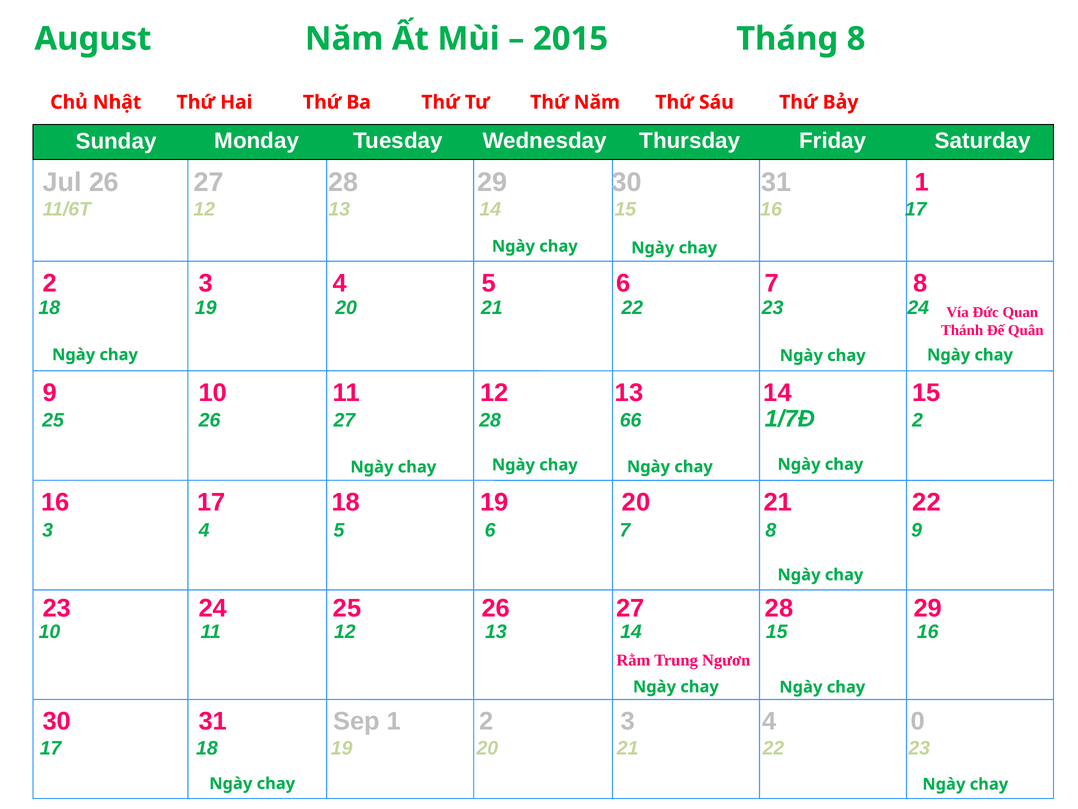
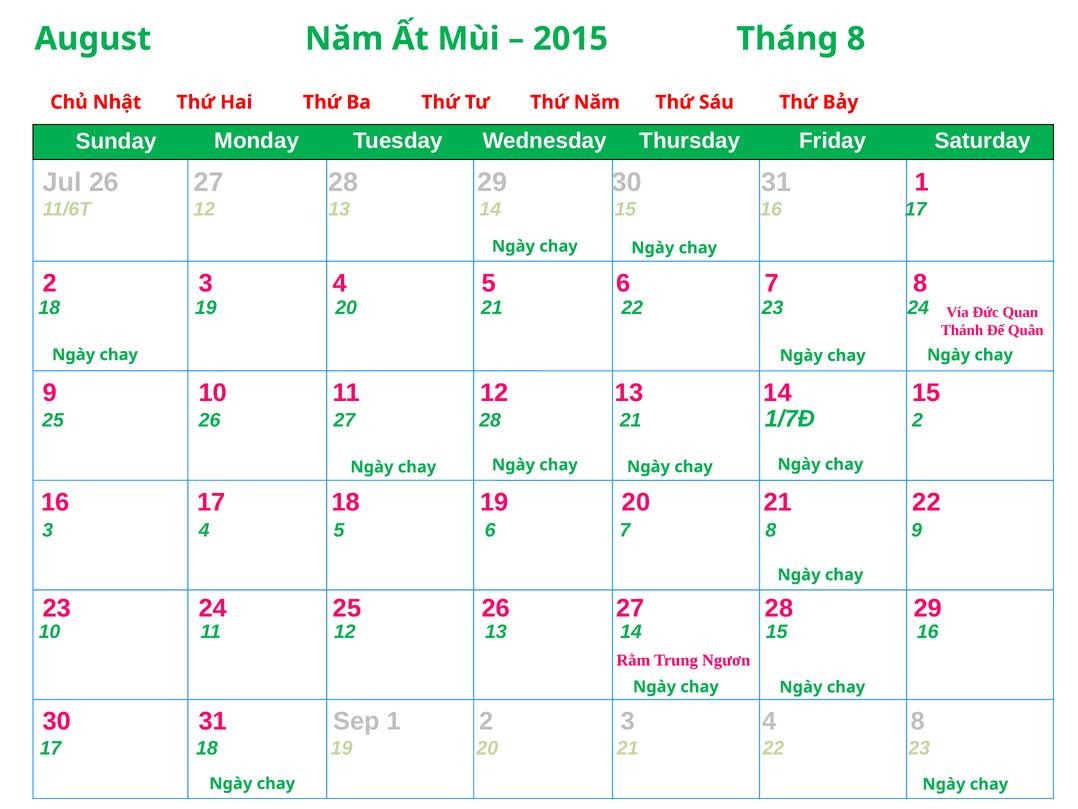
28 66: 66 -> 21 (631, 420)
4 0: 0 -> 8 (918, 721)
